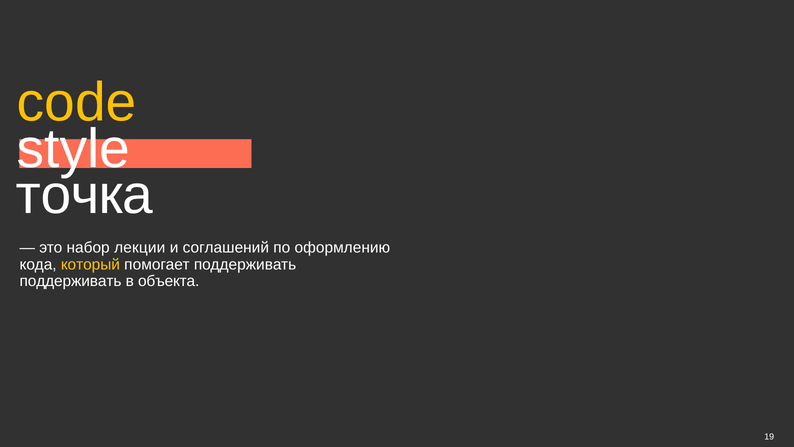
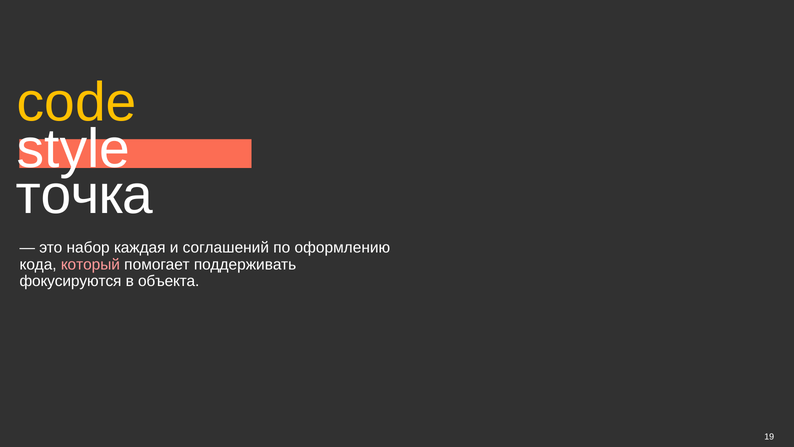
лекции: лекции -> каждая (140, 248)
который colour: yellow -> pink (90, 264)
поддерживать: поддерживать -> фокусируются (71, 281)
